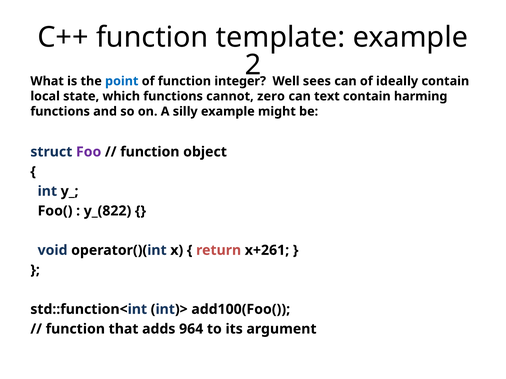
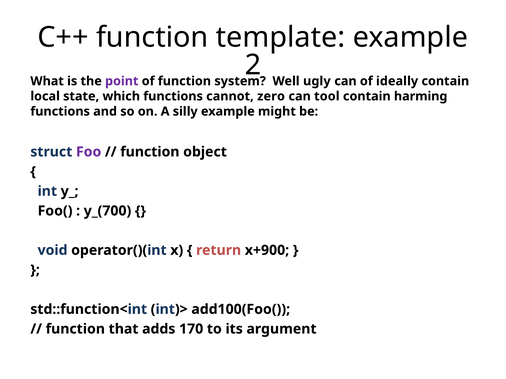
point colour: blue -> purple (122, 81)
integer: integer -> system (240, 81)
sees: sees -> ugly (317, 81)
text: text -> tool (327, 96)
y_(822: y_(822 -> y_(700 (108, 211)
x+261: x+261 -> x+900 (267, 251)
964: 964 -> 170 (191, 329)
